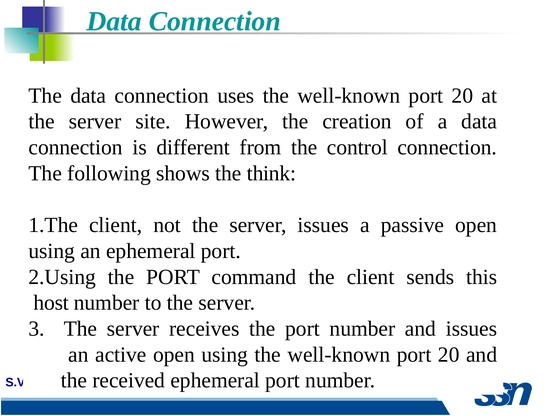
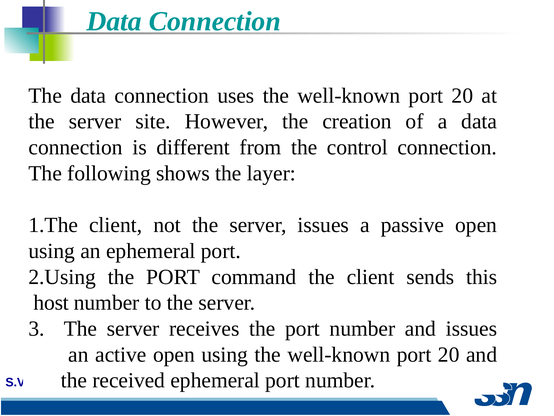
think: think -> layer (271, 173)
